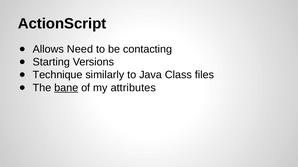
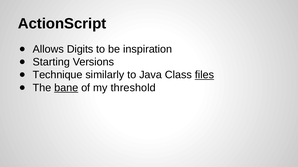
Need: Need -> Digits (80, 49)
contacting: contacting -> inspiration (148, 49)
files underline: none -> present (204, 75)
attributes: attributes -> threshold (133, 88)
